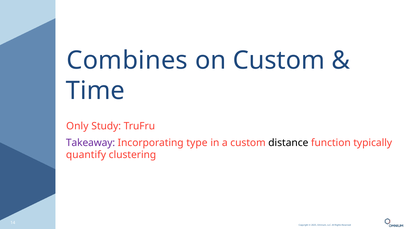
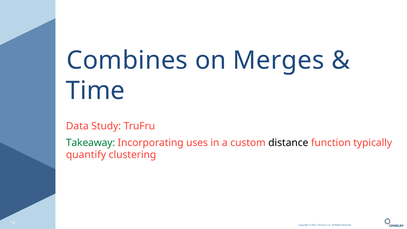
on Custom: Custom -> Merges (279, 60)
Only: Only -> Data (77, 126)
Takeaway colour: purple -> green (91, 143)
type: type -> uses (197, 143)
